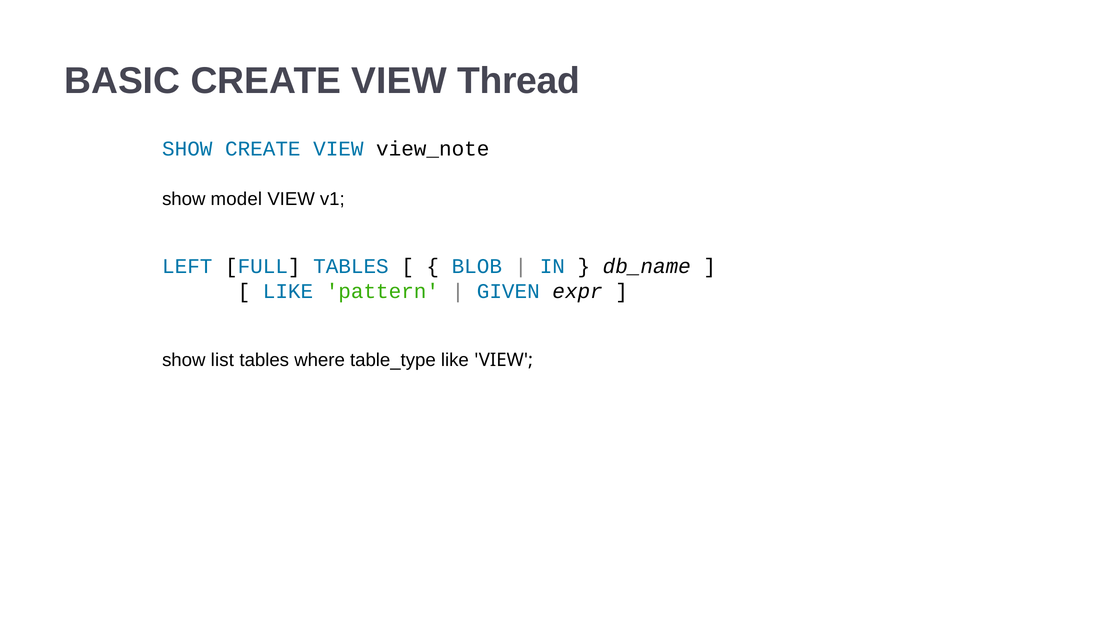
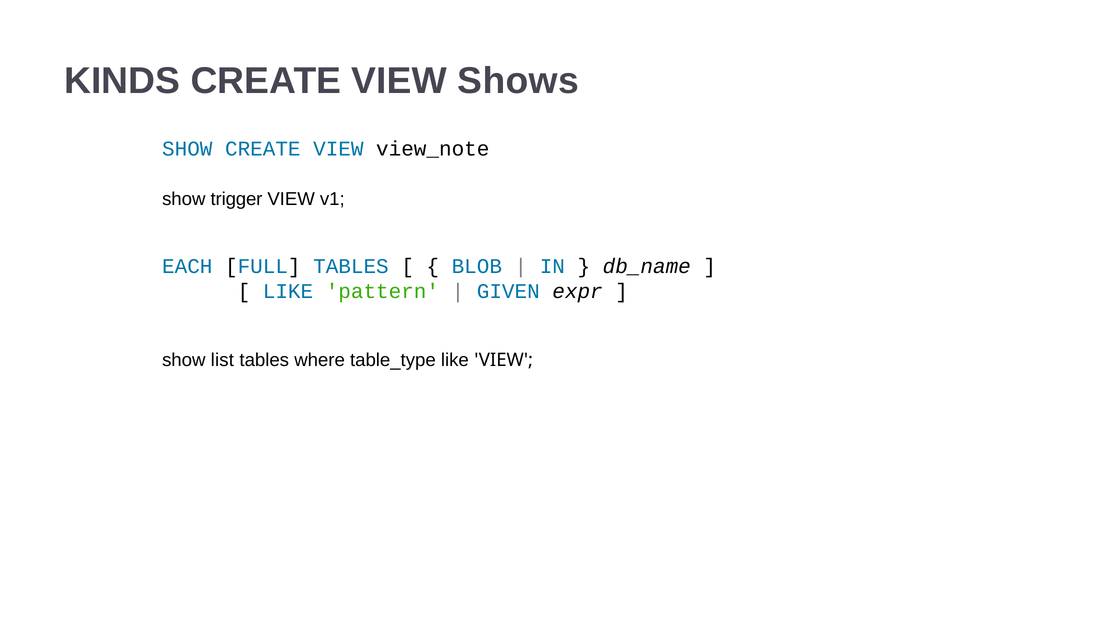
BASIC: BASIC -> KINDS (122, 81)
Thread: Thread -> Shows (518, 81)
model: model -> trigger (237, 199)
LEFT: LEFT -> EACH (187, 267)
